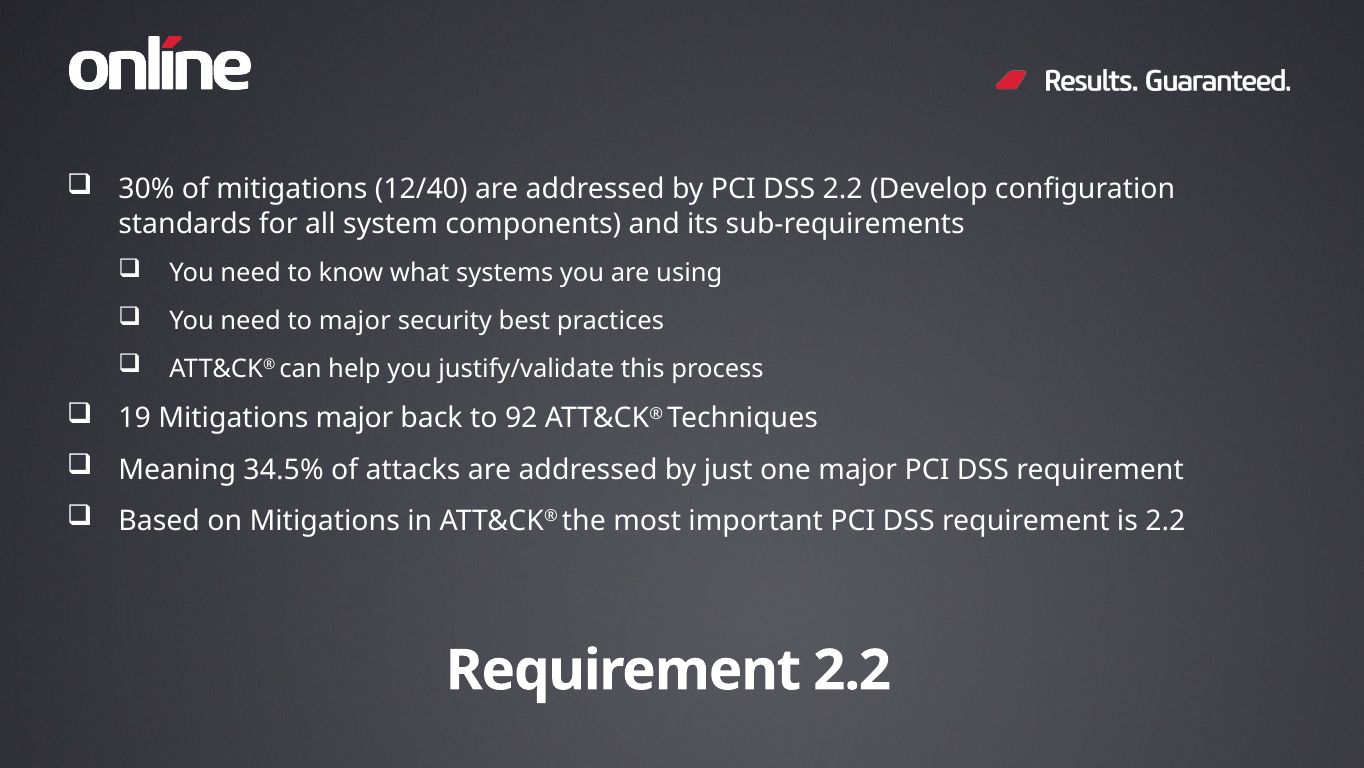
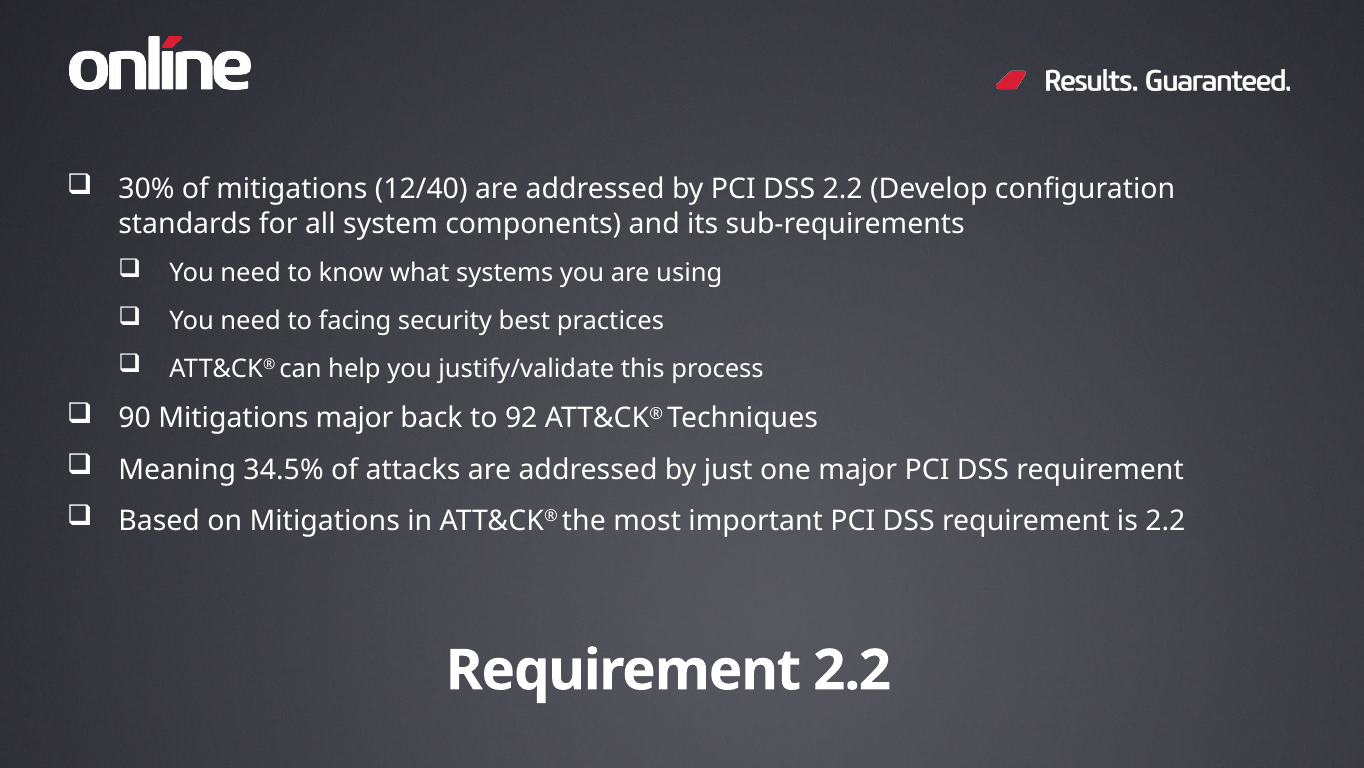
to major: major -> facing (355, 321)
19: 19 -> 90 (135, 418)
